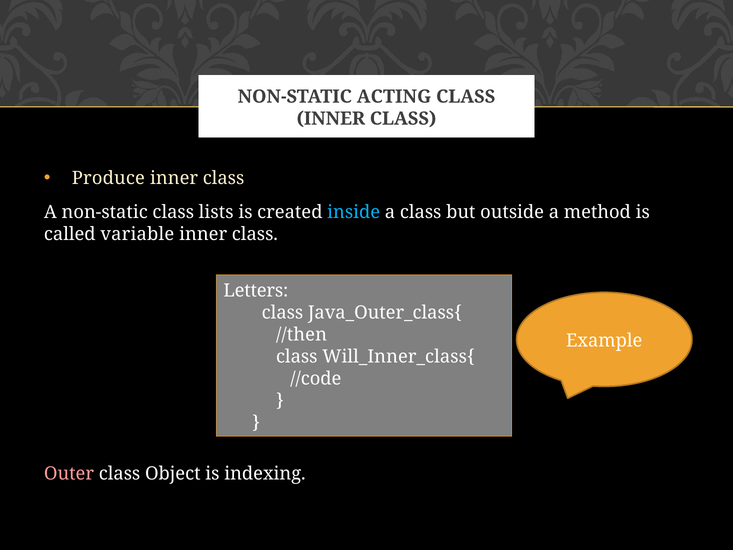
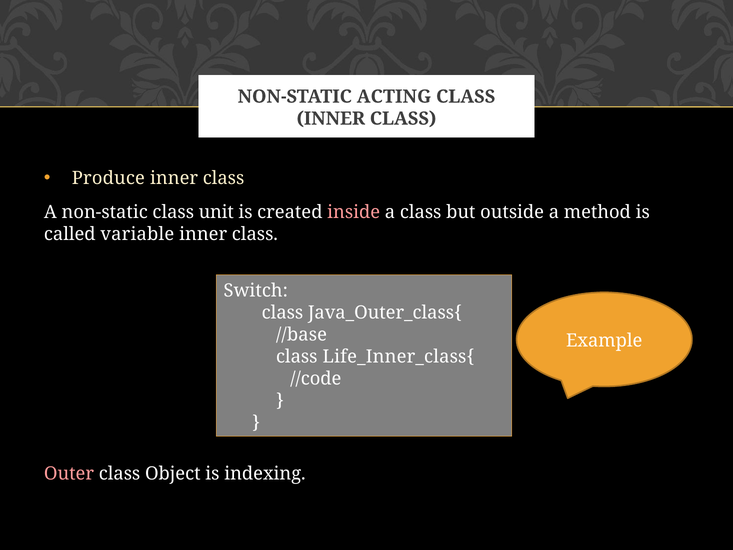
lists: lists -> unit (216, 212)
inside colour: light blue -> pink (354, 212)
Letters: Letters -> Switch (256, 291)
//then: //then -> //base (301, 335)
Will_Inner_class{: Will_Inner_class{ -> Life_Inner_class{ (398, 357)
